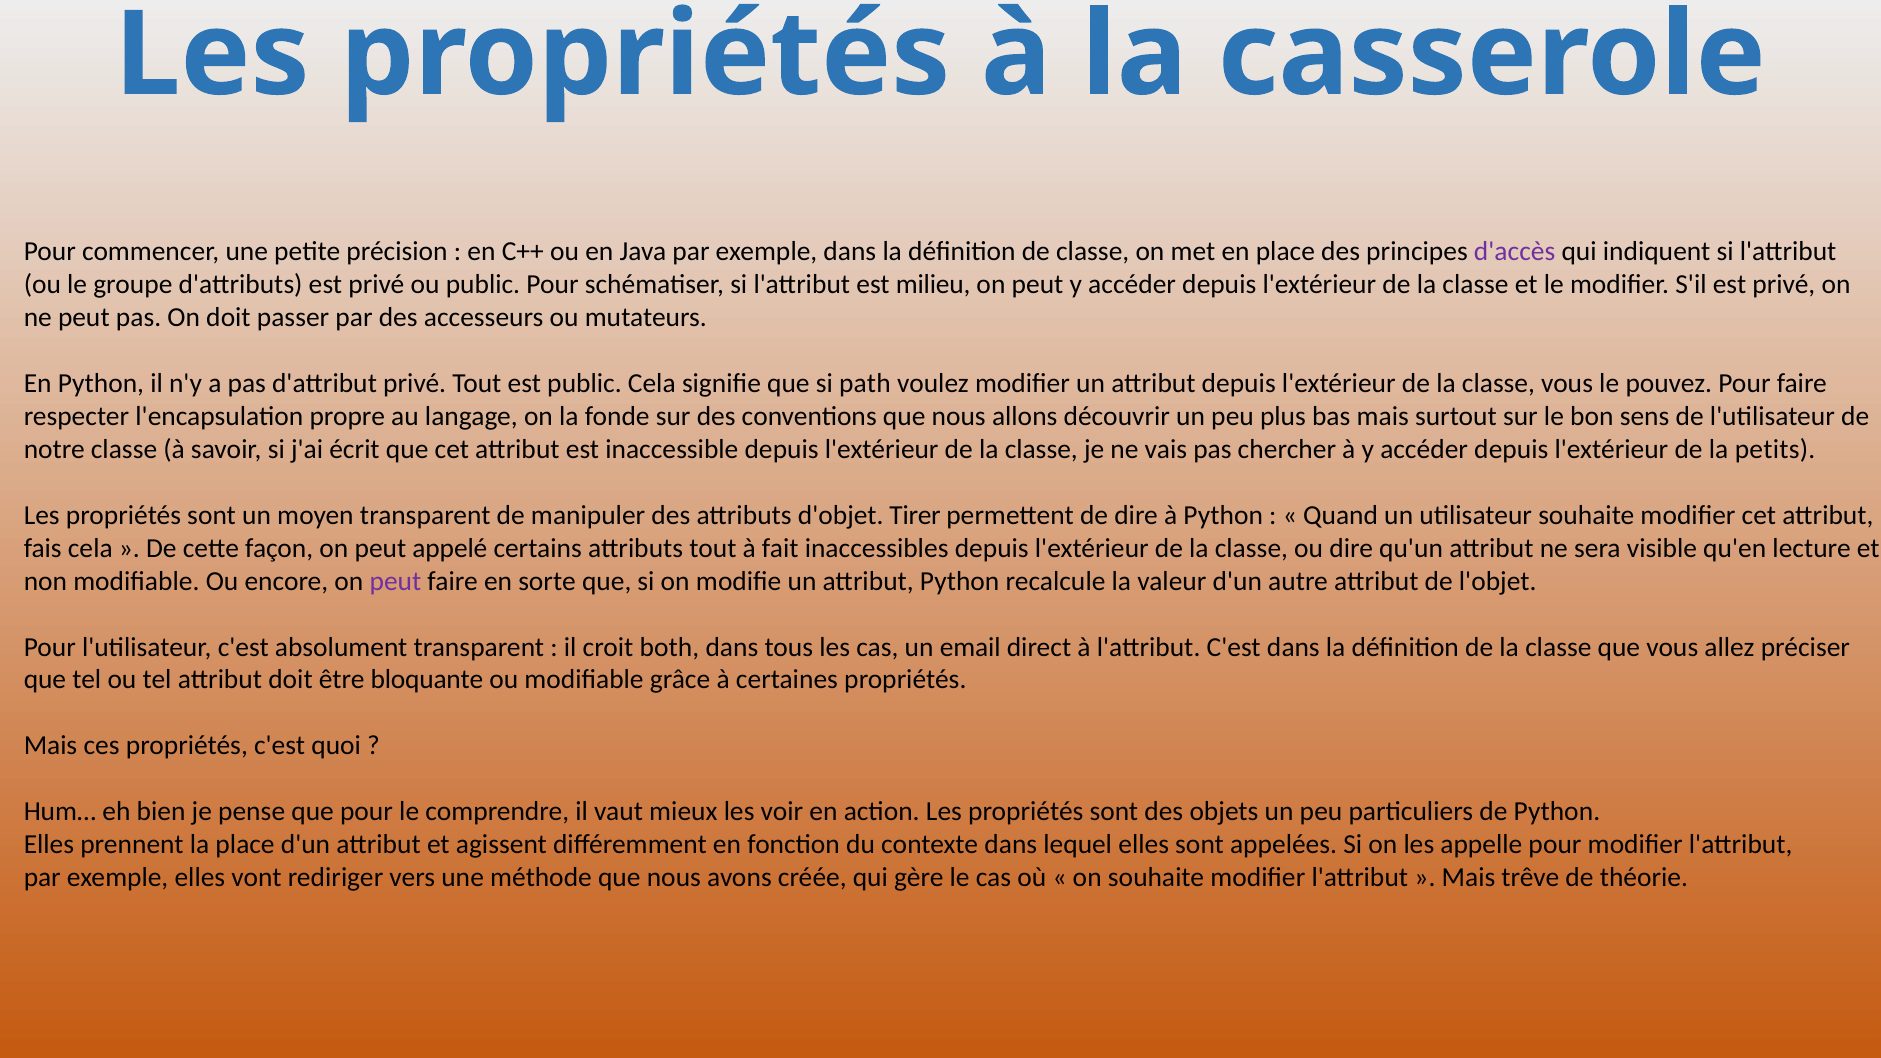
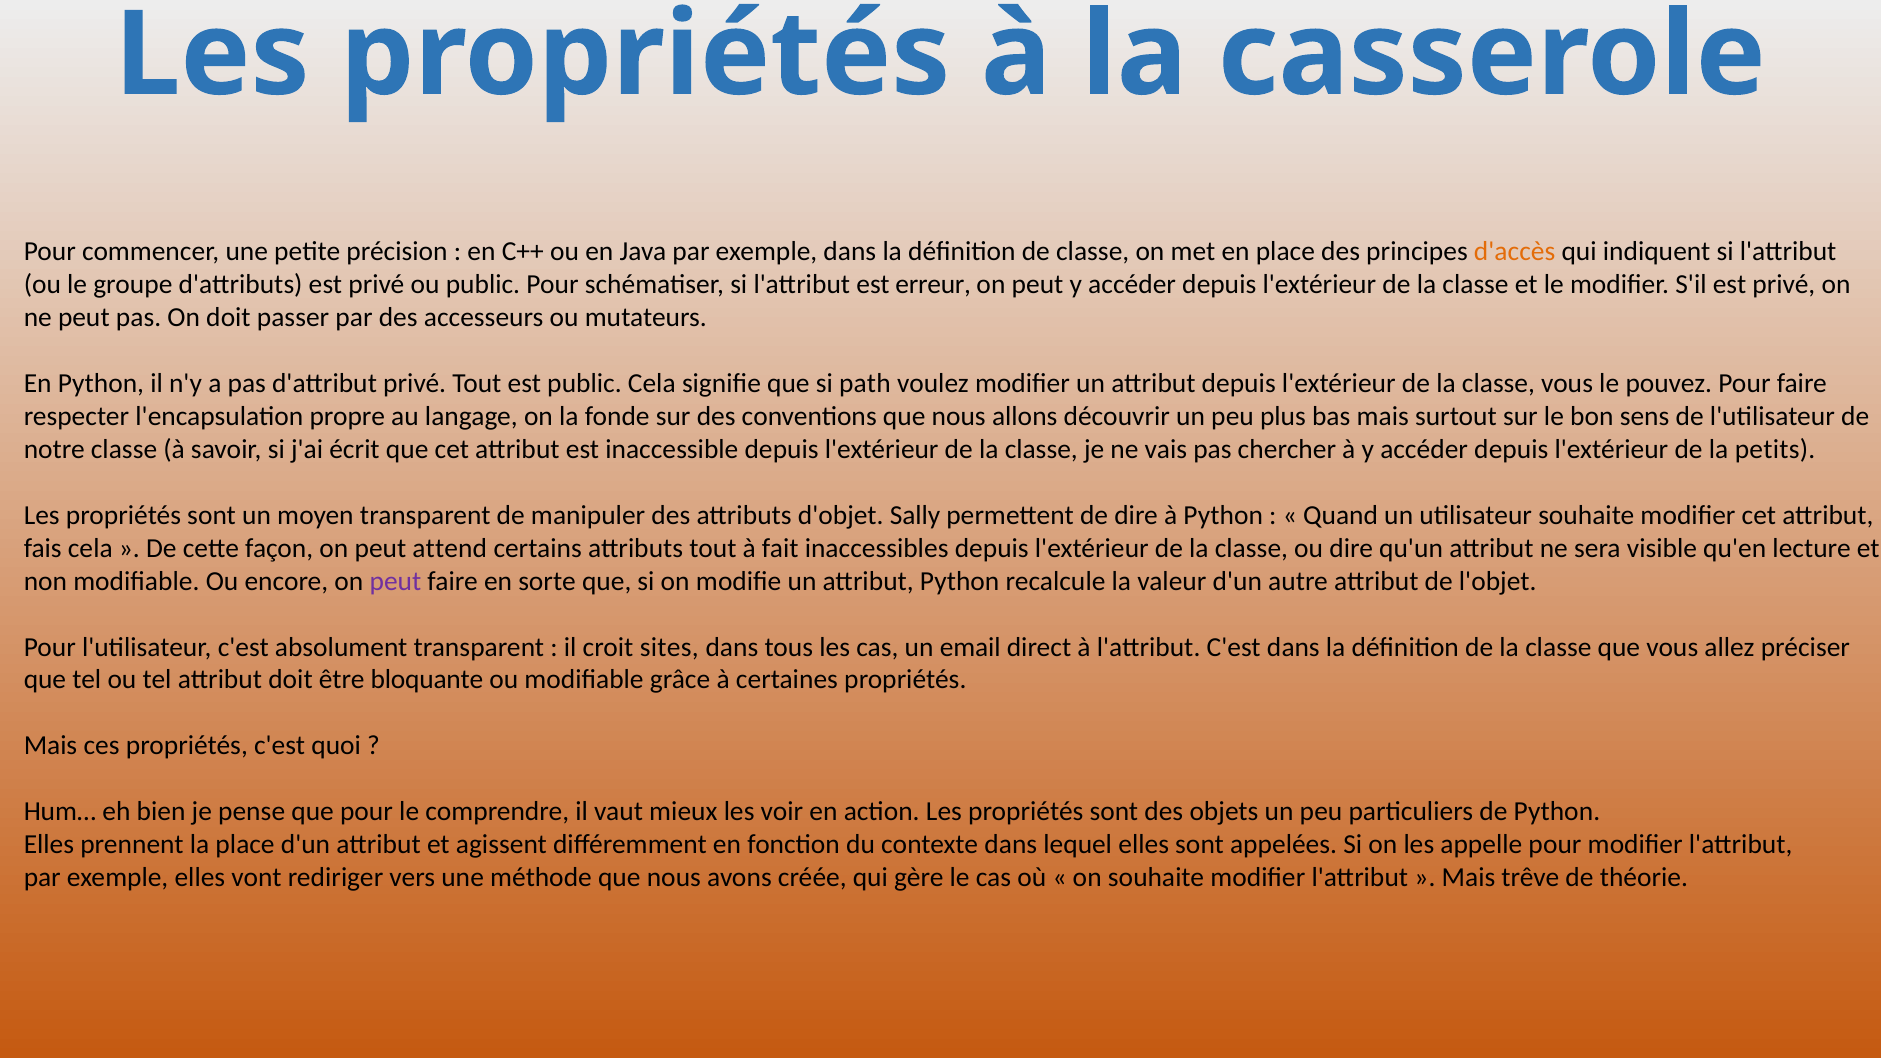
d'accès colour: purple -> orange (1515, 252)
milieu: milieu -> erreur (933, 285)
Tirer: Tirer -> Sally (915, 515)
appelé: appelé -> attend (450, 548)
both: both -> sites (669, 647)
